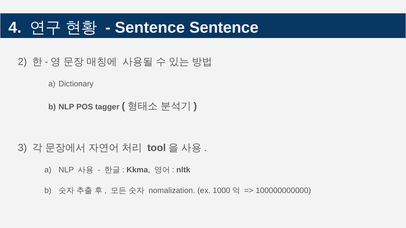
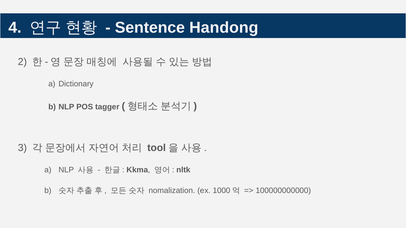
Sentence Sentence: Sentence -> Handong (224, 28)
